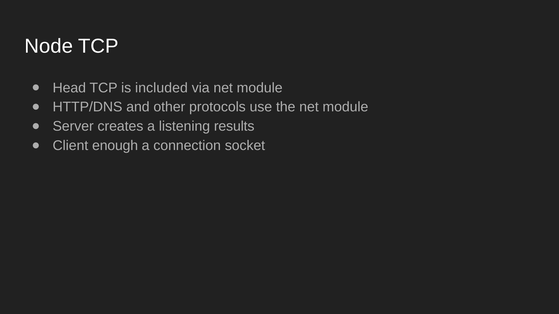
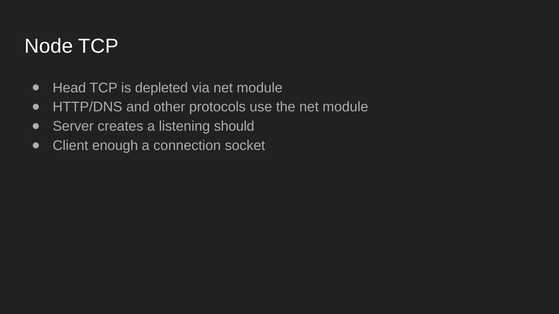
included: included -> depleted (162, 88)
results: results -> should (234, 126)
